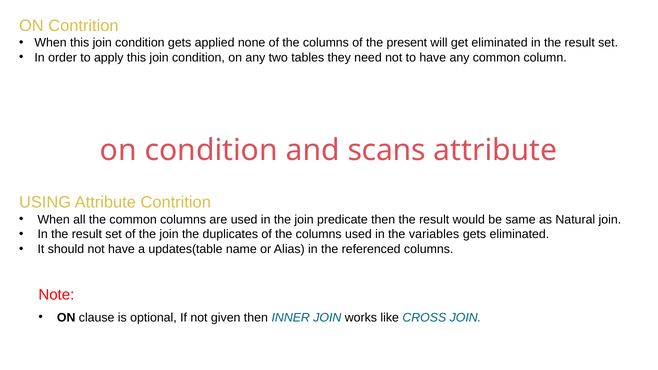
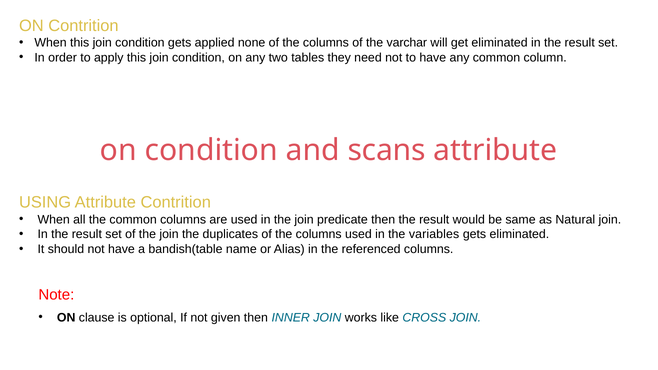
present: present -> varchar (407, 43)
updates(table: updates(table -> bandish(table (186, 249)
